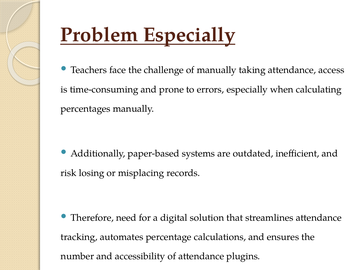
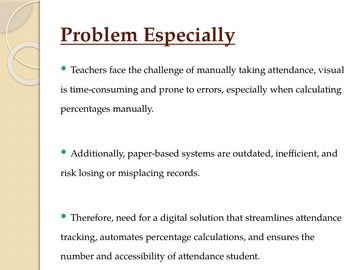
access: access -> visual (331, 70)
plugins: plugins -> student (243, 257)
